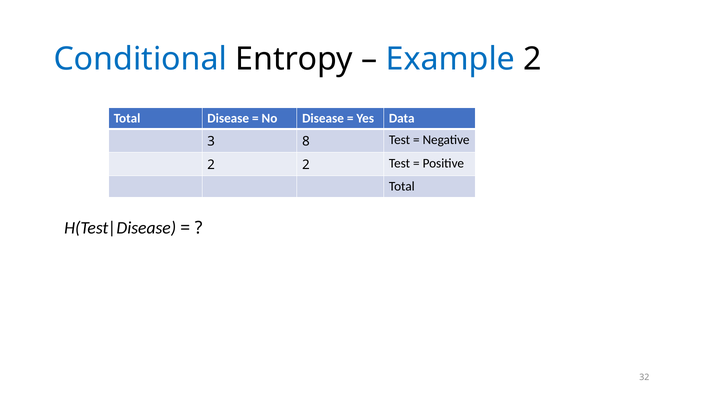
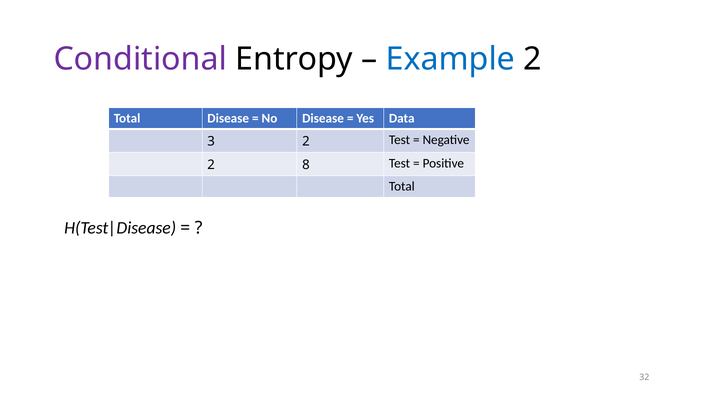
Conditional colour: blue -> purple (140, 59)
3 8: 8 -> 2 (306, 141)
2 2: 2 -> 8 (306, 165)
